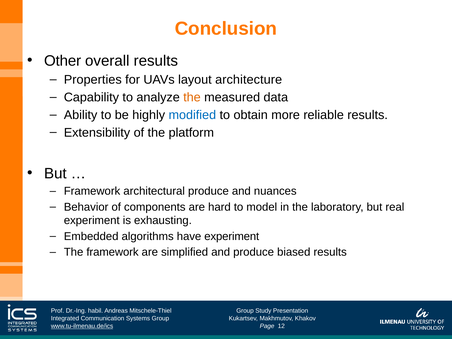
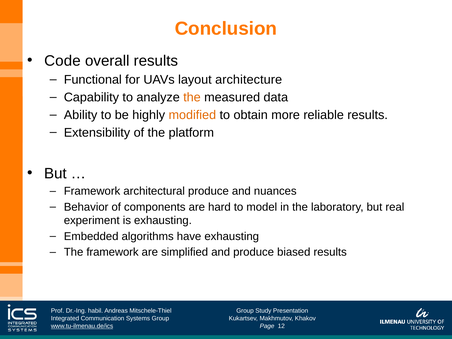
Other: Other -> Code (62, 61)
Properties: Properties -> Functional (93, 80)
modified colour: blue -> orange (192, 115)
have experiment: experiment -> exhausting (232, 236)
